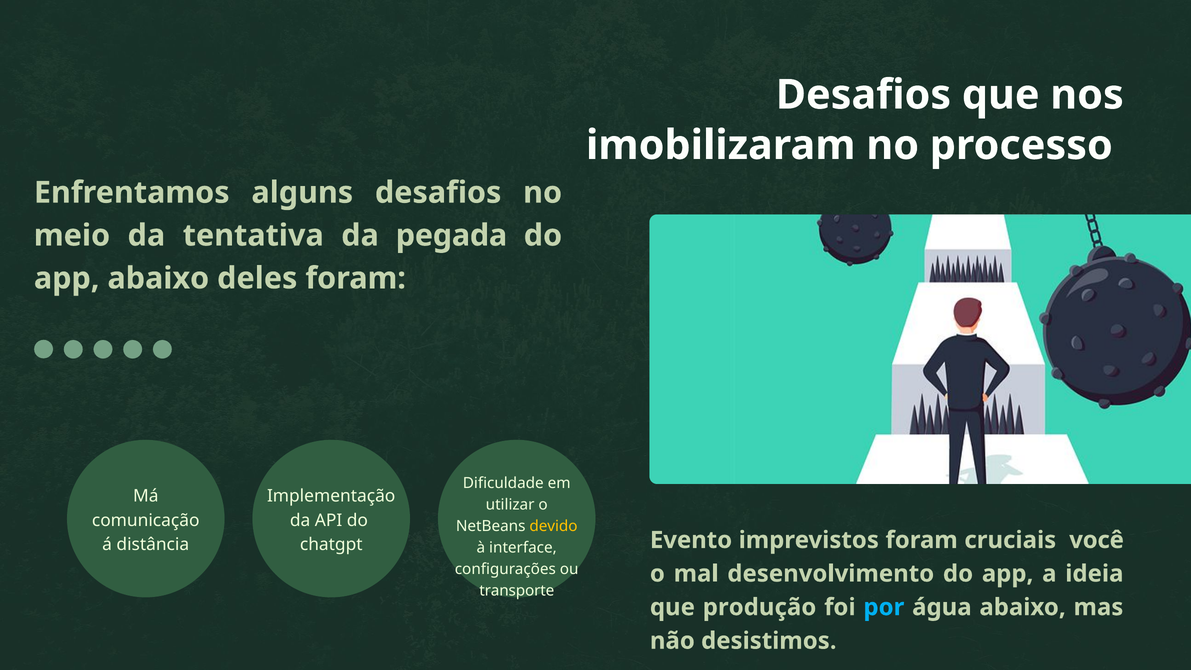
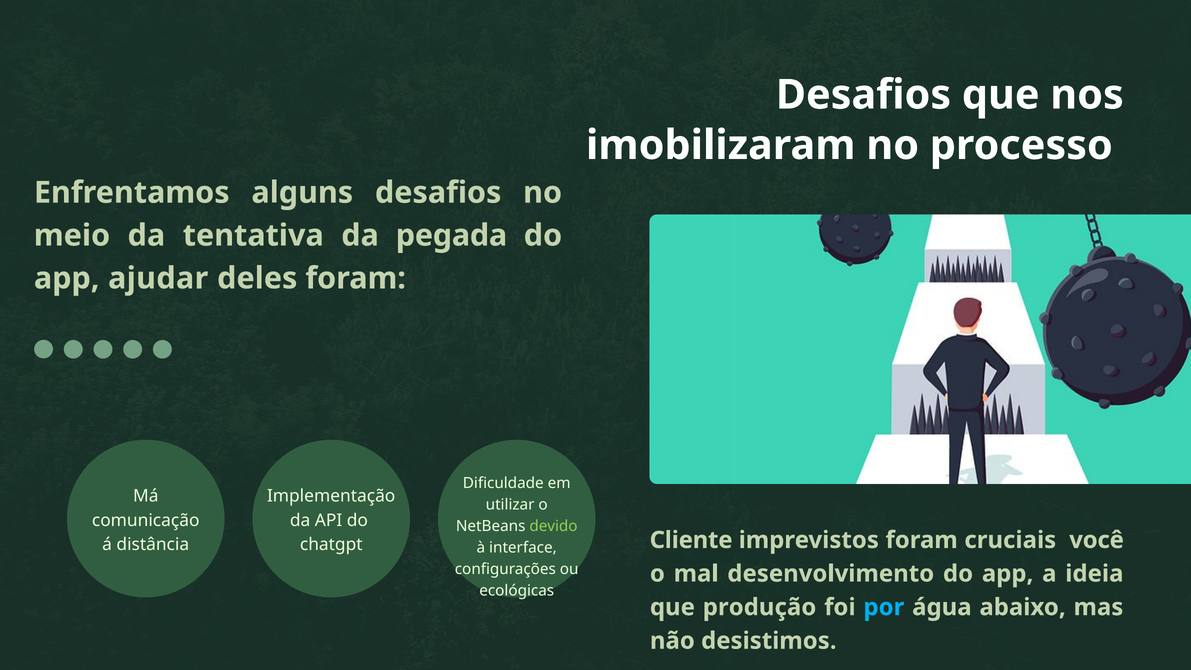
app abaixo: abaixo -> ajudar (158, 278)
devido colour: yellow -> light green (554, 526)
Evento: Evento -> Cliente (691, 540)
transporte: transporte -> ecológicas (517, 590)
